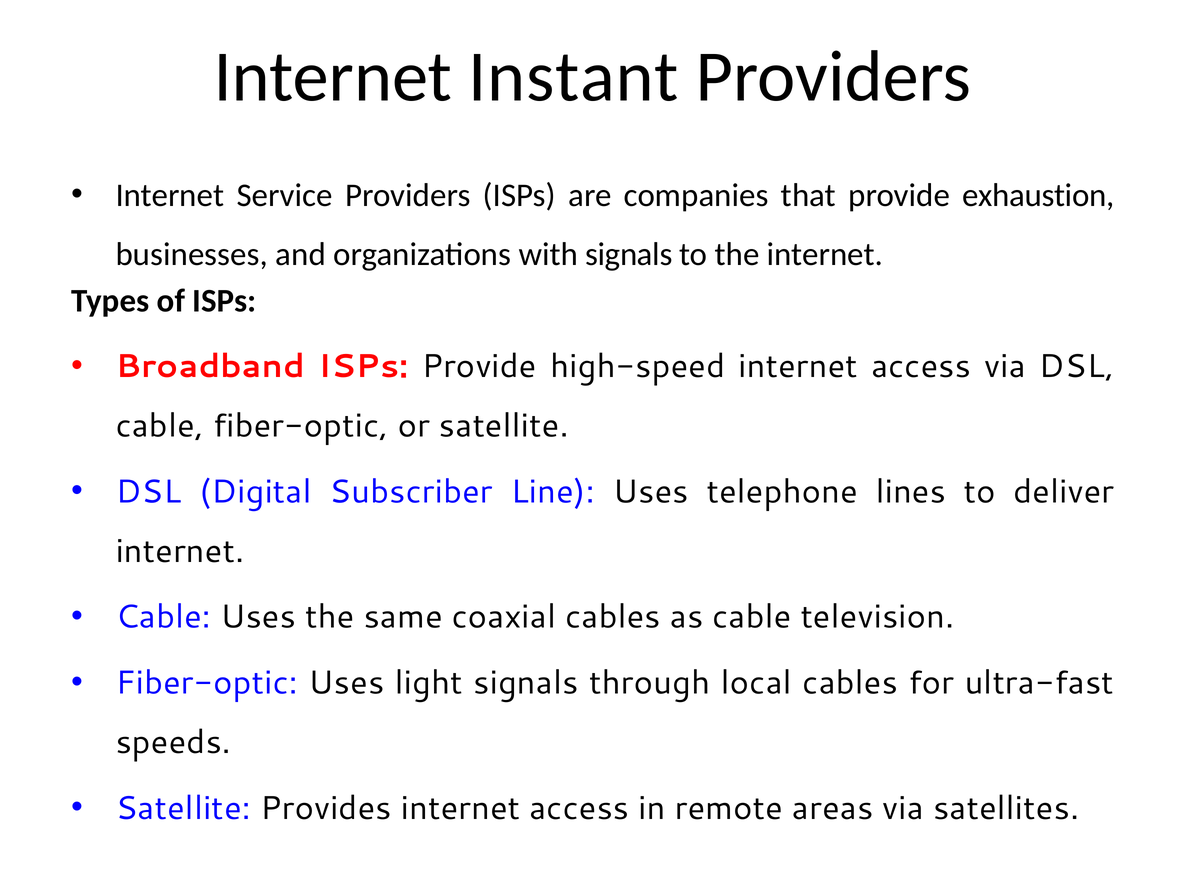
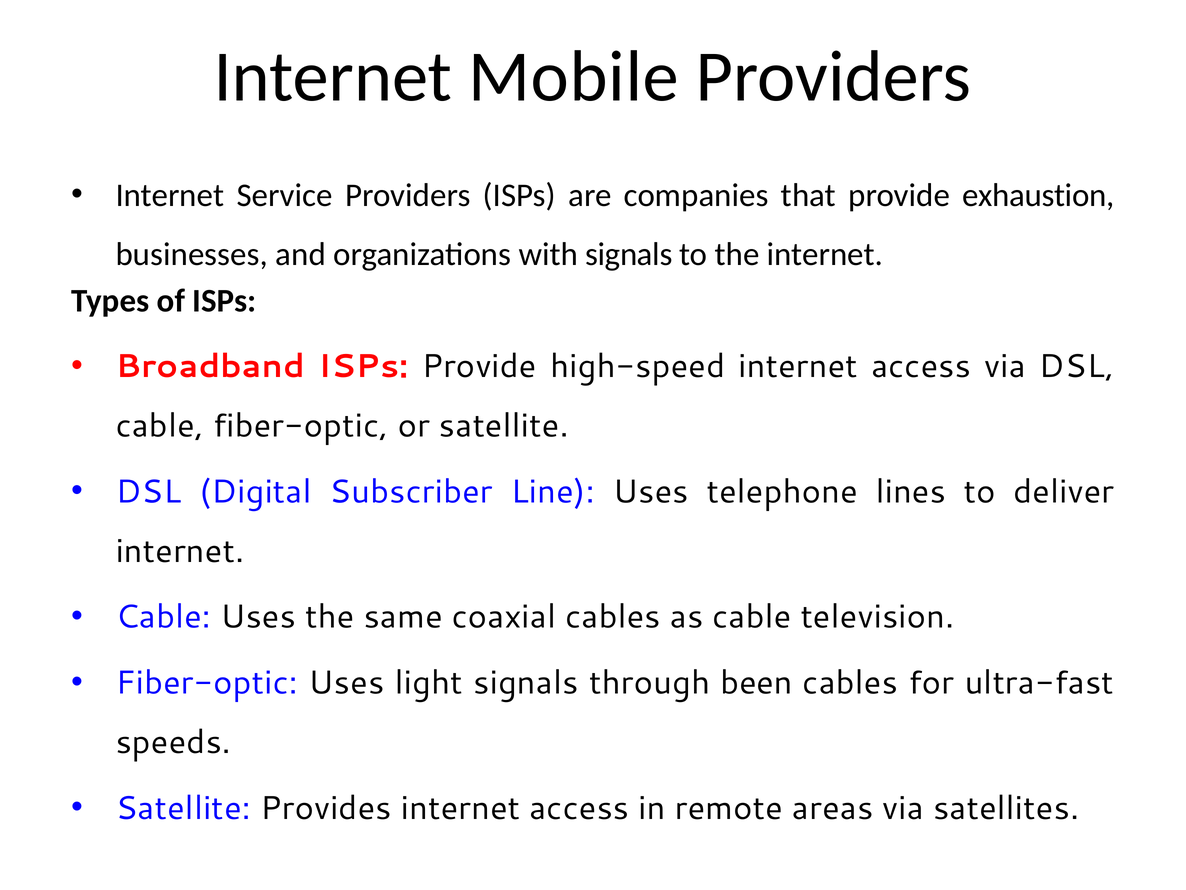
Instant: Instant -> Mobile (574, 77)
local: local -> been (757, 683)
